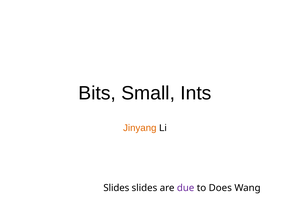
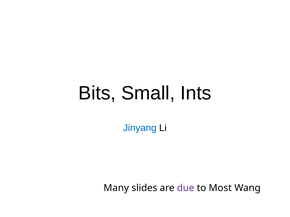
Jinyang colour: orange -> blue (140, 128)
Slides: Slides -> Many (116, 188)
Does: Does -> Most (220, 188)
